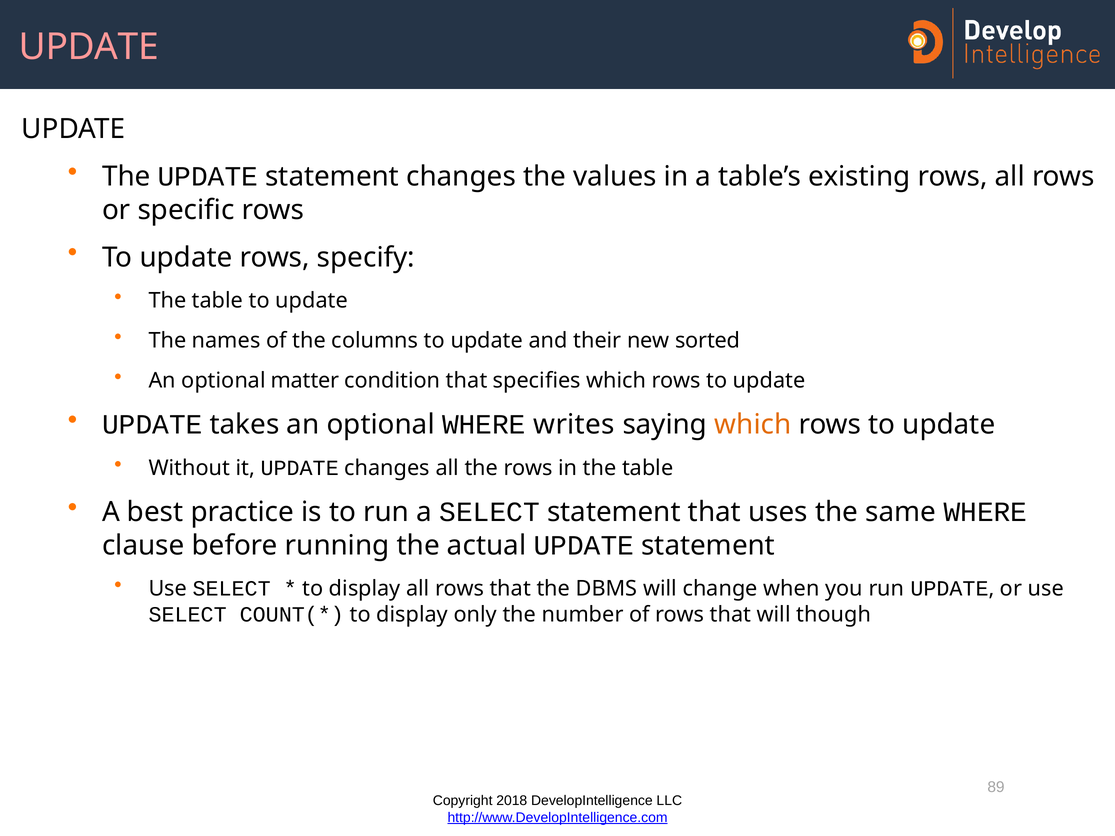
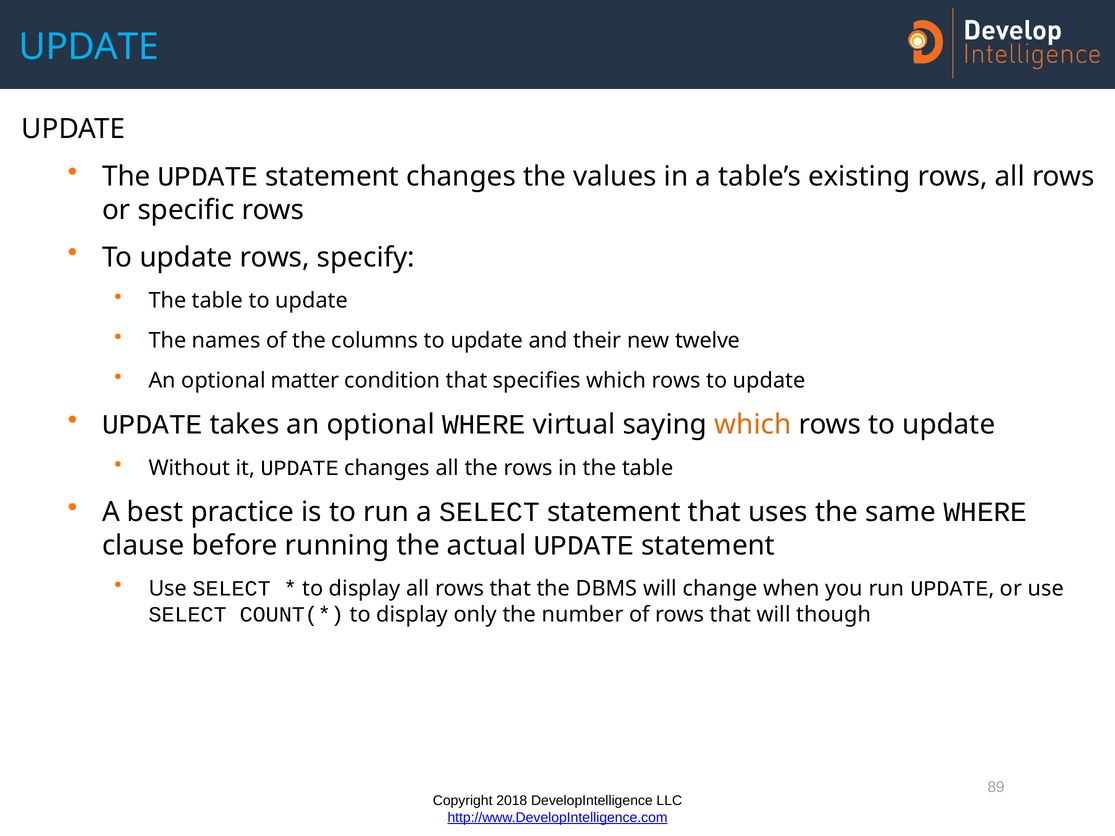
UPDATE colour: pink -> light blue (89, 47)
sorted: sorted -> twelve (708, 341)
writes: writes -> virtual (574, 425)
